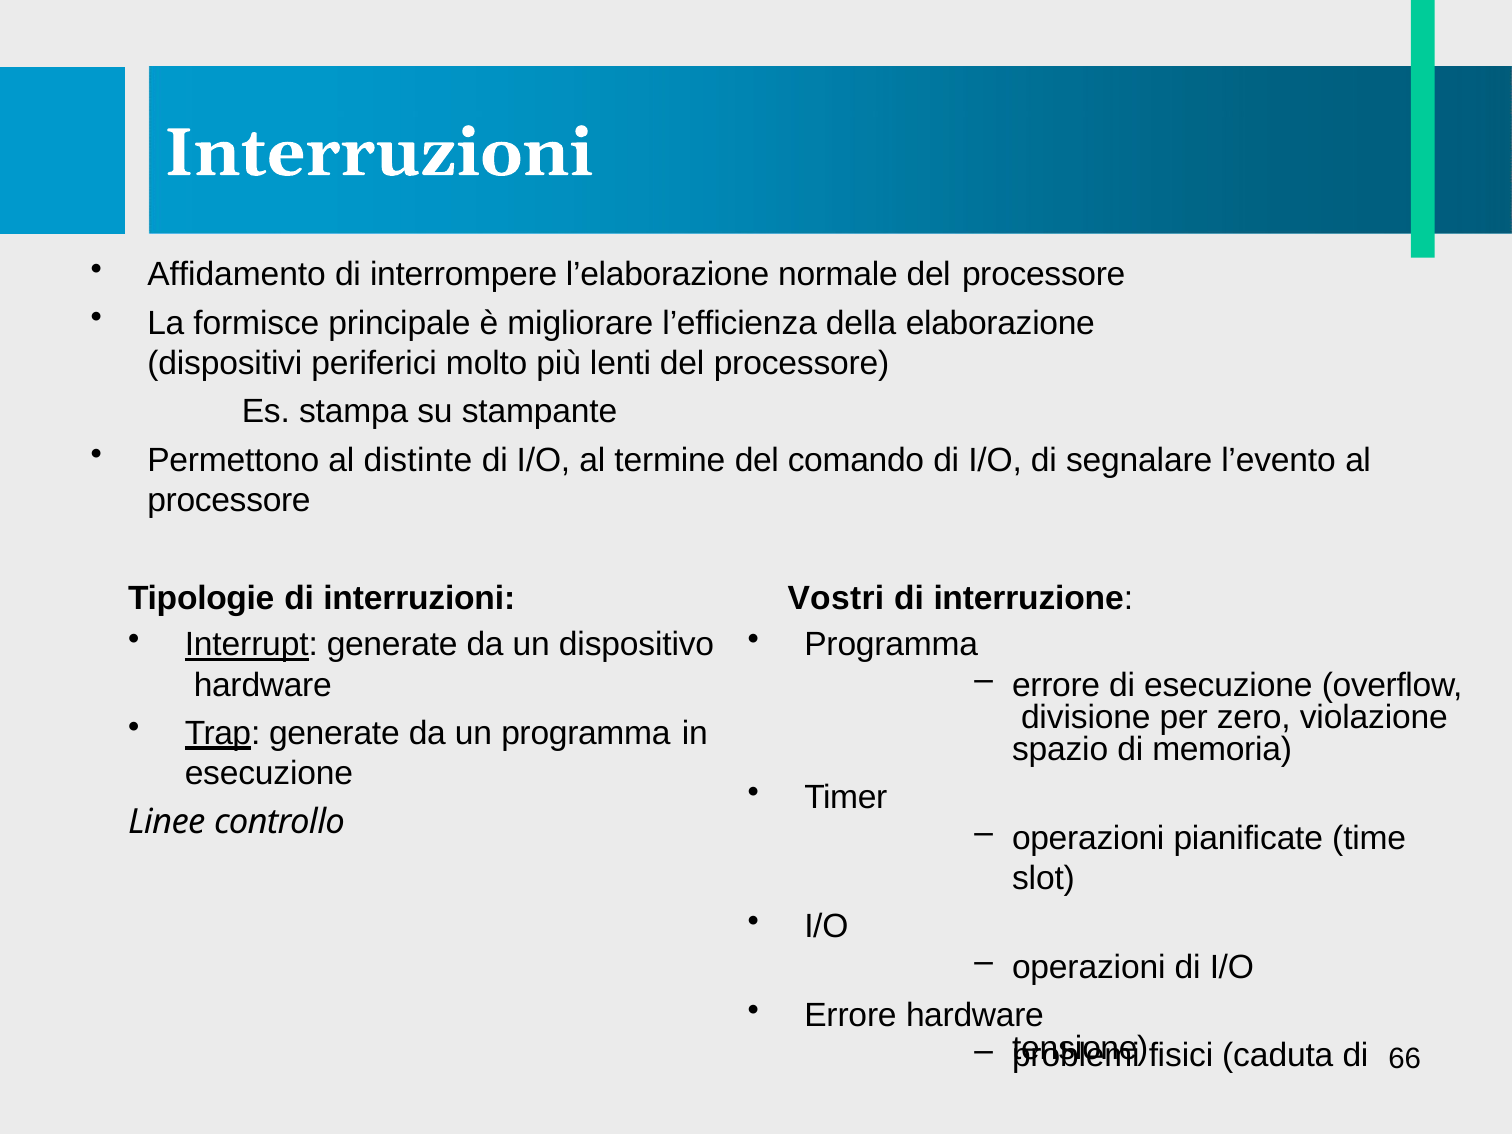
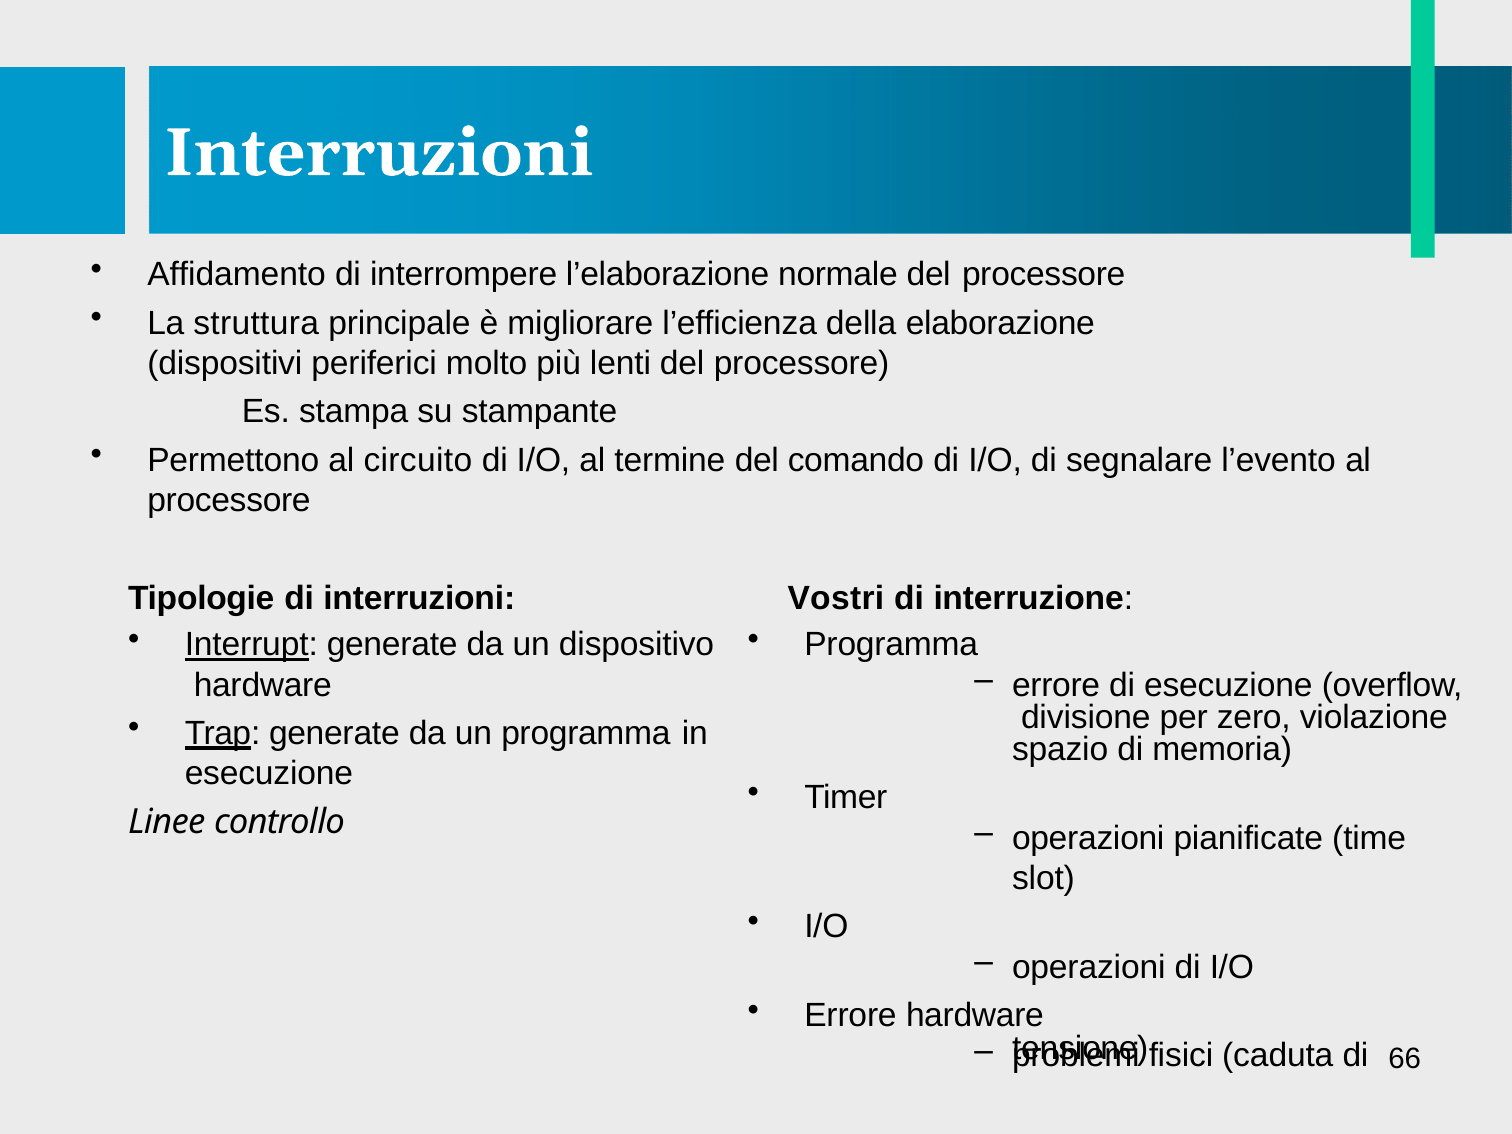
formisce: formisce -> struttura (256, 323)
distinte: distinte -> circuito (418, 460)
